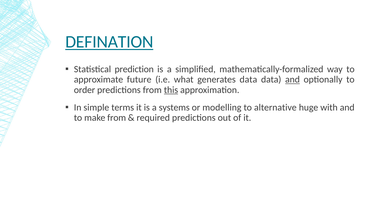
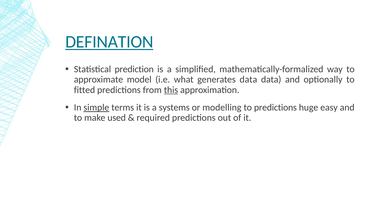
future: future -> model (139, 80)
and underline: present -> none (292, 80)
order: order -> fitted (84, 90)
simple underline: none -> present (96, 107)
to alternative: alternative -> predictions (275, 107)
with: with -> easy (329, 107)
make from: from -> used (117, 118)
